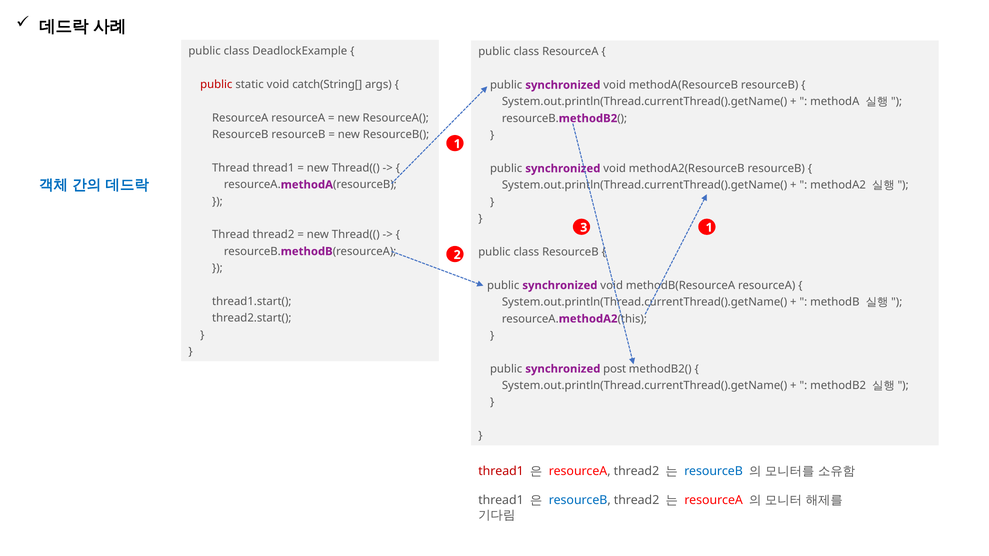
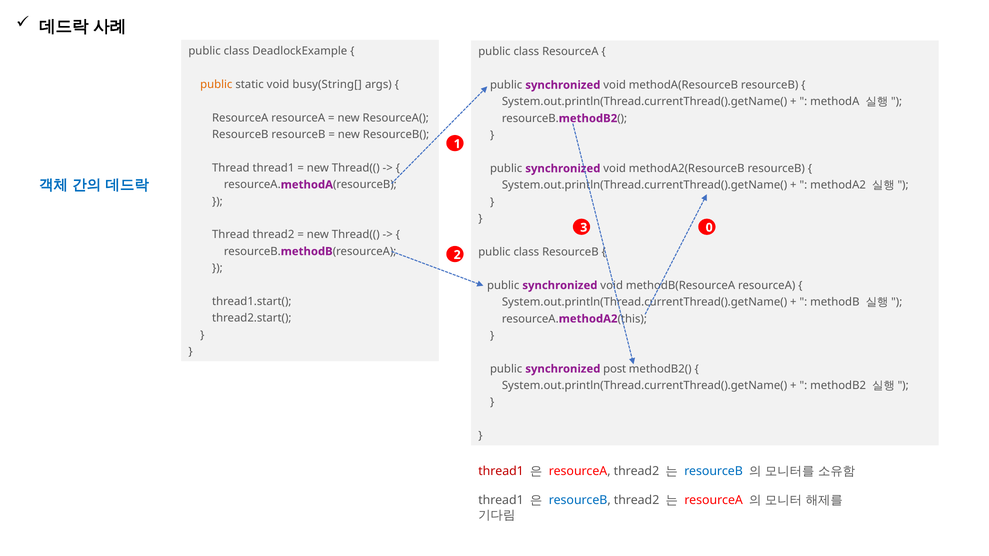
public colour: red -> orange (216, 85)
catch(String[: catch(String[ -> busy(String[ (327, 85)
3 1: 1 -> 0 (709, 228)
